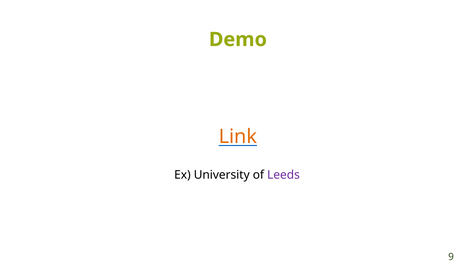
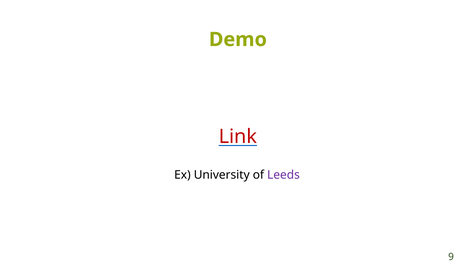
Link colour: orange -> red (238, 136)
